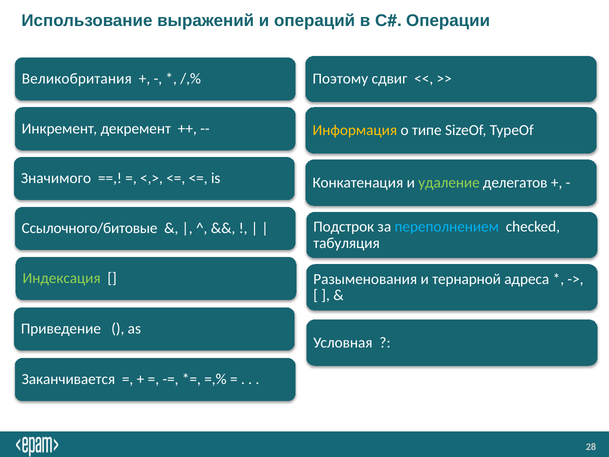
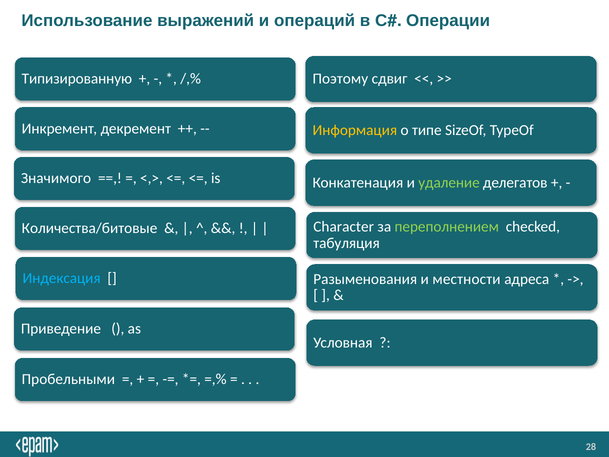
Великобритания: Великобритания -> Типизированную (77, 79)
Подстрок: Подстрок -> Character (344, 227)
переполнением colour: light blue -> light green (447, 227)
Ссылочного/битовые: Ссылочного/битовые -> Количества/битовые (90, 228)
Индексация colour: light green -> light blue (62, 278)
тернарной: тернарной -> местности (466, 279)
Заканчивается: Заканчивается -> Пробельными (68, 379)
